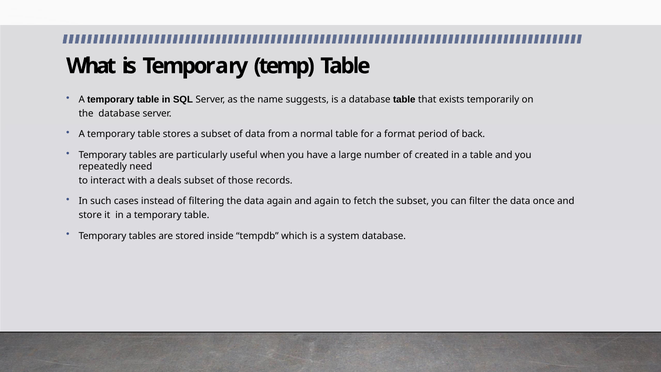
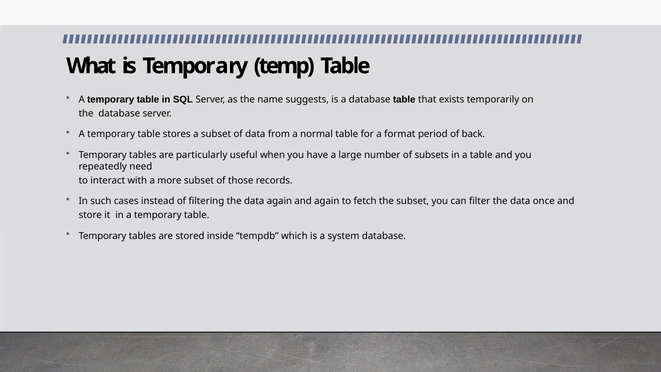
created: created -> subsets (432, 155)
deals: deals -> more (169, 180)
